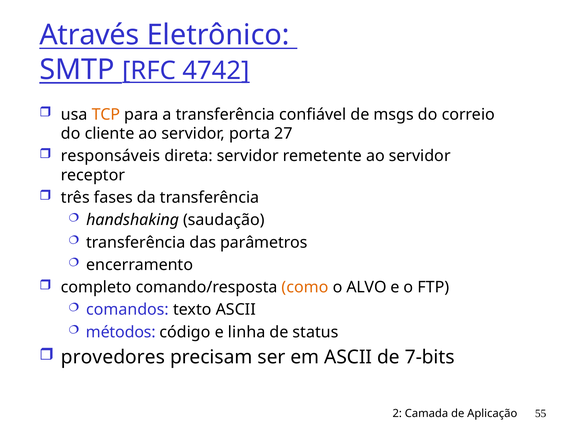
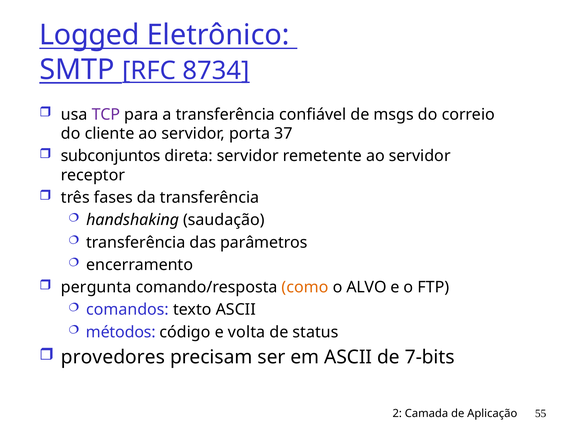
Através: Através -> Logged (89, 35)
4742: 4742 -> 8734 (216, 71)
TCP colour: orange -> purple (106, 114)
27: 27 -> 37 (283, 134)
responsáveis: responsáveis -> subconjuntos (111, 156)
completo: completo -> pergunta (96, 287)
linha: linha -> volta (247, 332)
